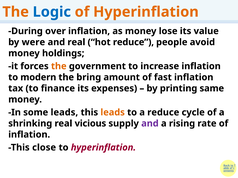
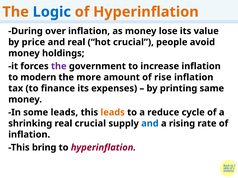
were: were -> price (33, 42)
hot reduce: reduce -> crucial (133, 42)
the colour: orange -> purple (59, 66)
bring: bring -> more (89, 77)
fast: fast -> rise (163, 77)
real vicious: vicious -> crucial (90, 124)
and colour: purple -> blue (150, 124)
close: close -> bring (44, 148)
